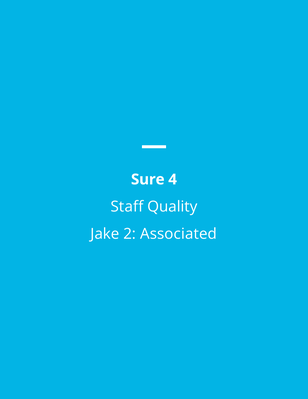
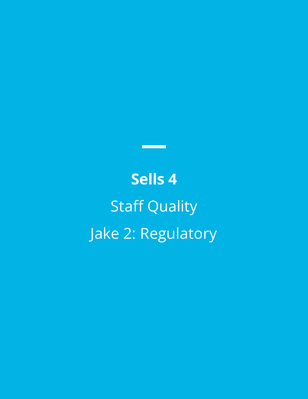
Sure: Sure -> Sells (148, 179)
Associated: Associated -> Regulatory (179, 234)
